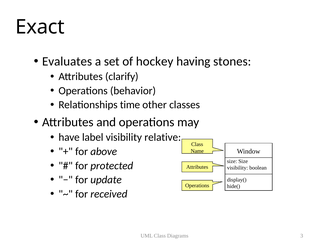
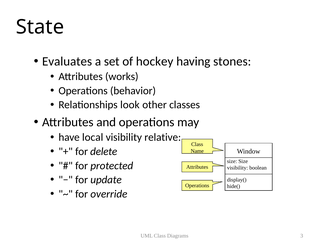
Exact: Exact -> State (40, 27)
clarify: clarify -> works (122, 77)
time: time -> look (130, 105)
label: label -> local (93, 137)
above: above -> delete (104, 151)
received: received -> override (109, 194)
